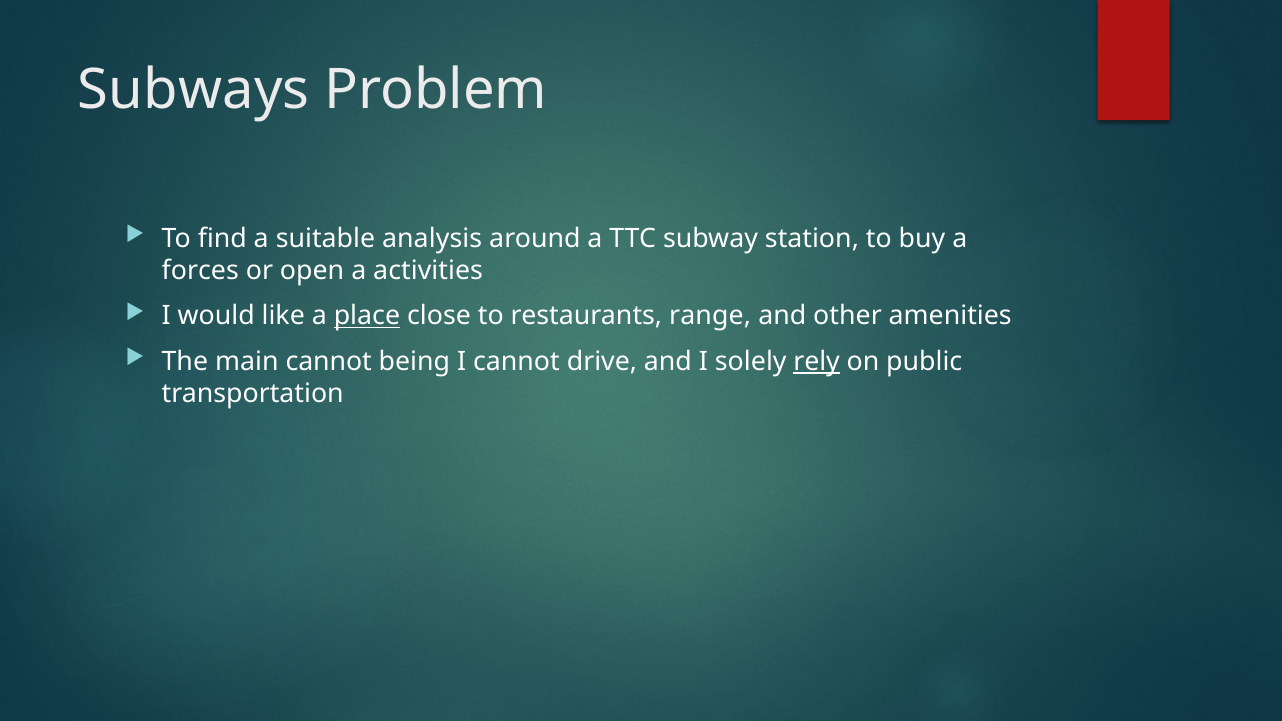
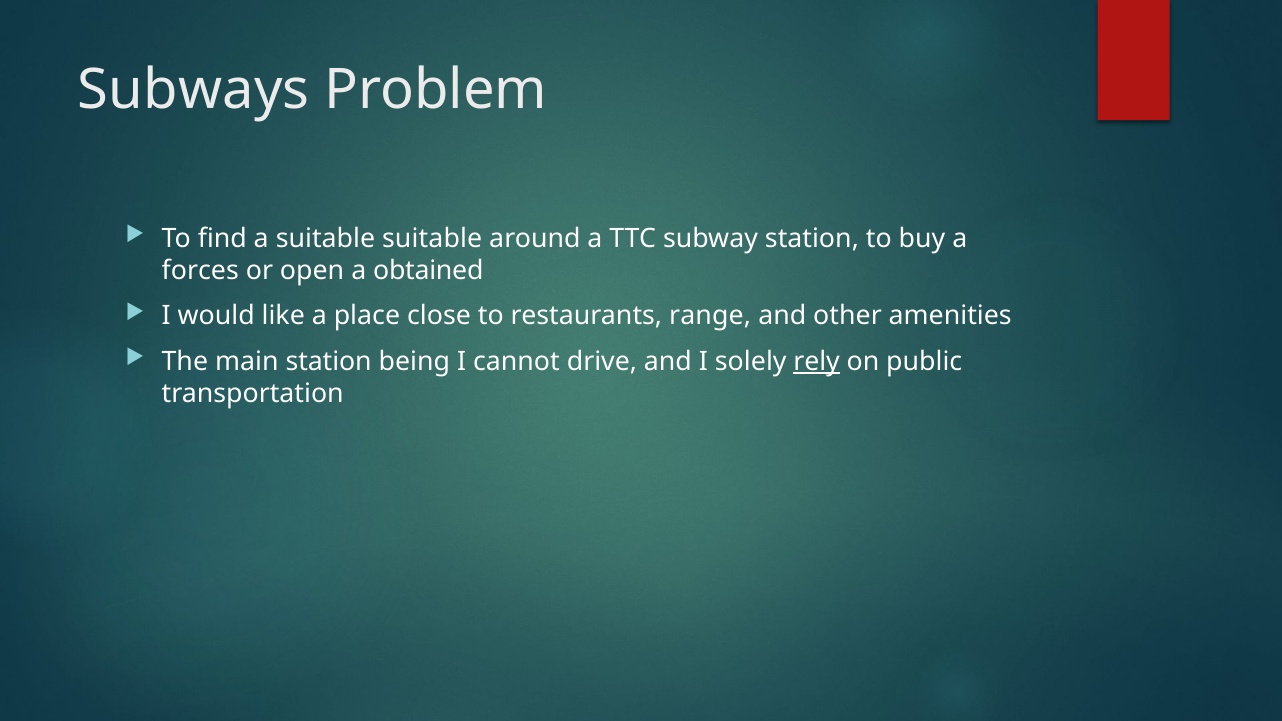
suitable analysis: analysis -> suitable (432, 239)
activities: activities -> obtained (428, 271)
place underline: present -> none (367, 316)
main cannot: cannot -> station (329, 362)
